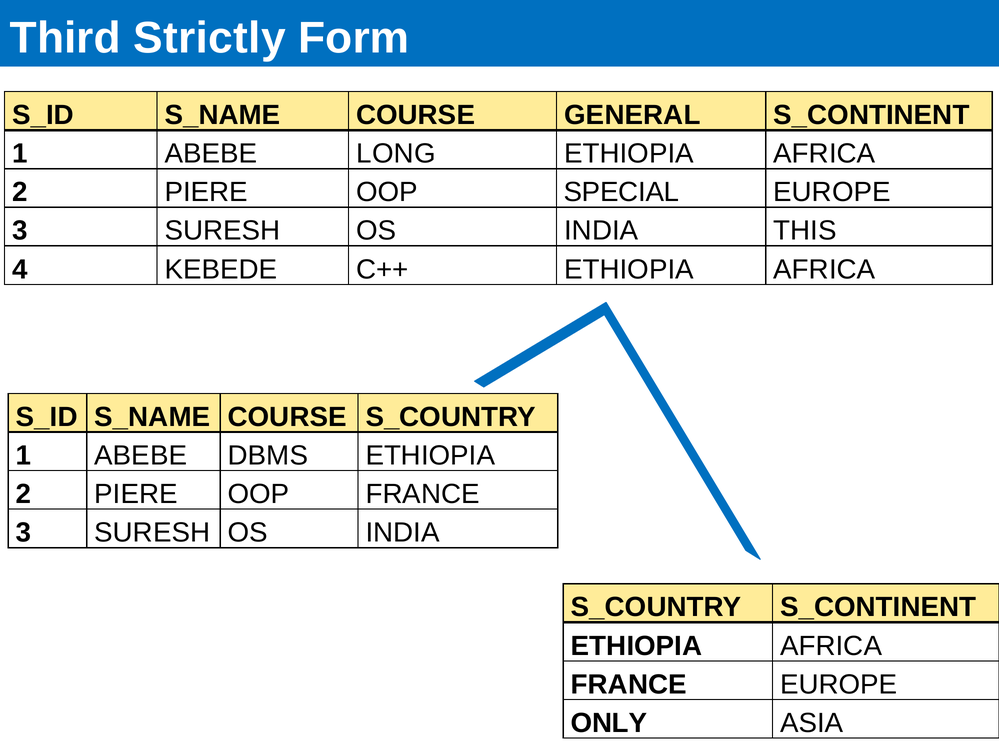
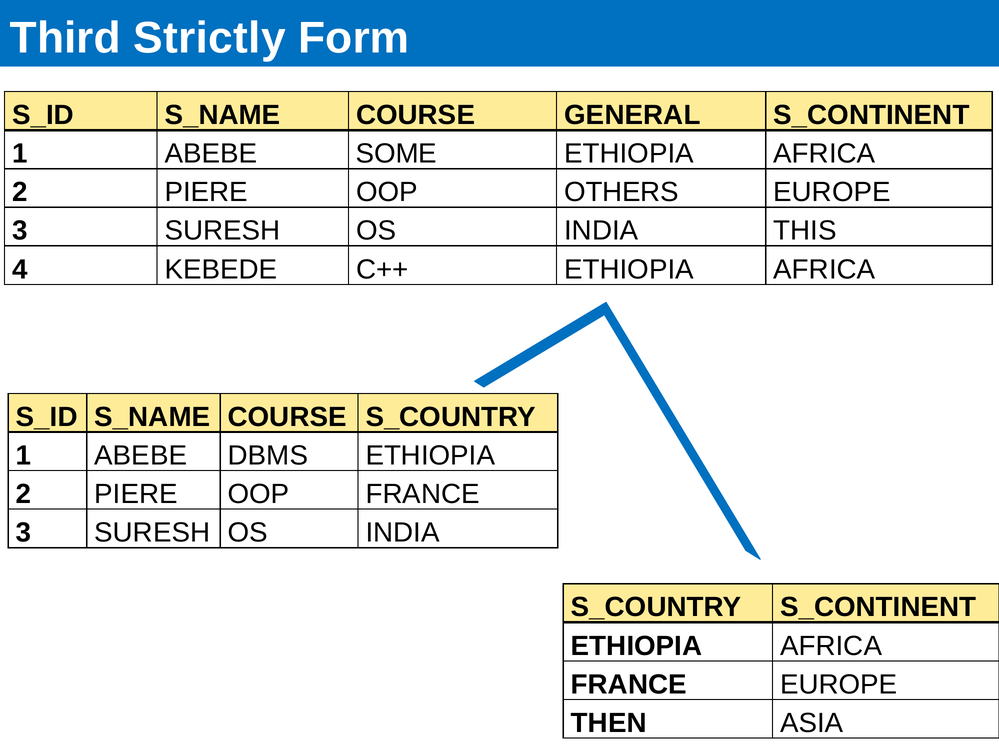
LONG: LONG -> SOME (396, 154)
SPECIAL: SPECIAL -> OTHERS (621, 192)
ONLY: ONLY -> THEN (609, 723)
